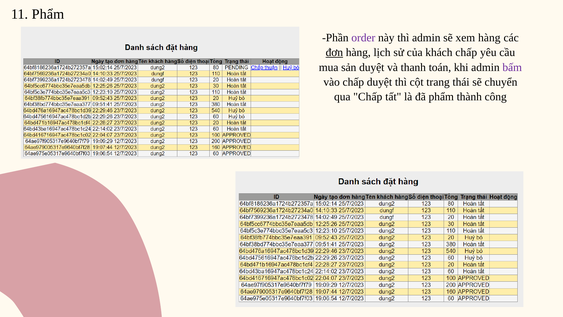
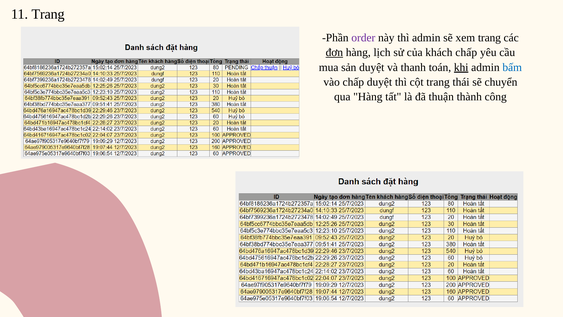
11 Phẩm: Phẩm -> Trang (48, 14)
xem hàng: hàng -> trang (489, 38)
khi underline: none -> present (461, 67)
bấm colour: purple -> blue (512, 67)
qua Chấp: Chấp -> Hàng (368, 97)
đã phẩm: phẩm -> thuận (441, 97)
